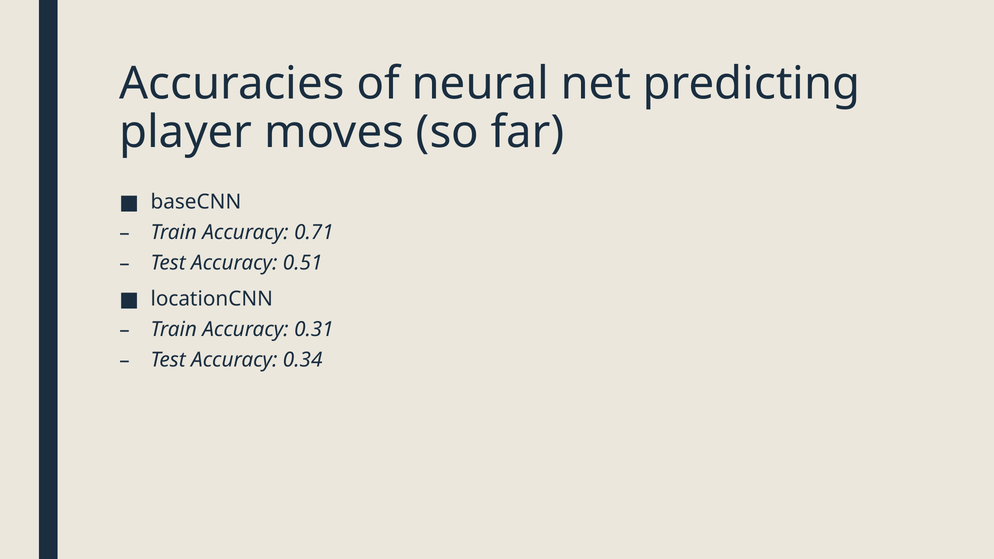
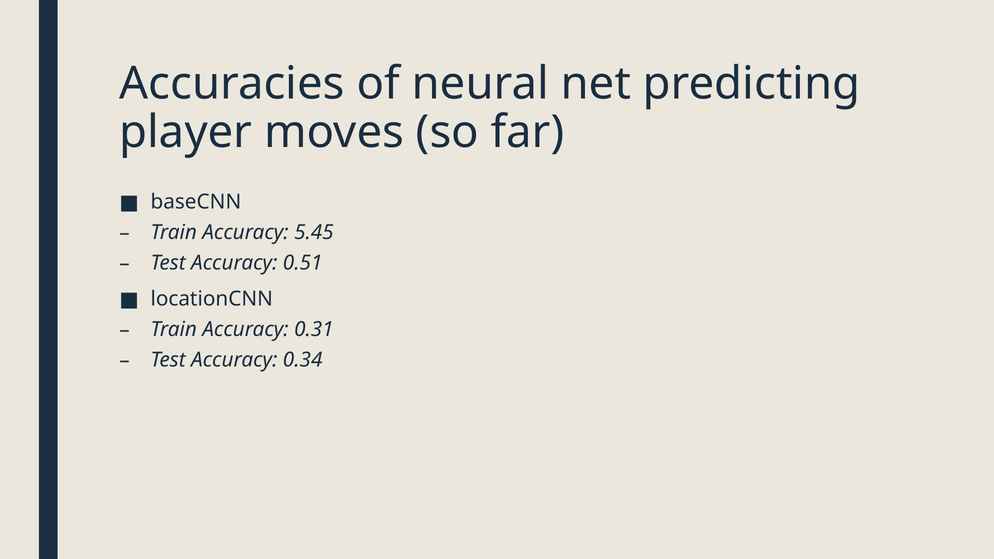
0.71: 0.71 -> 5.45 (314, 233)
